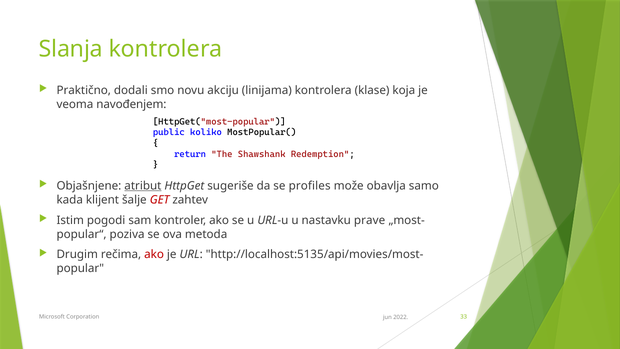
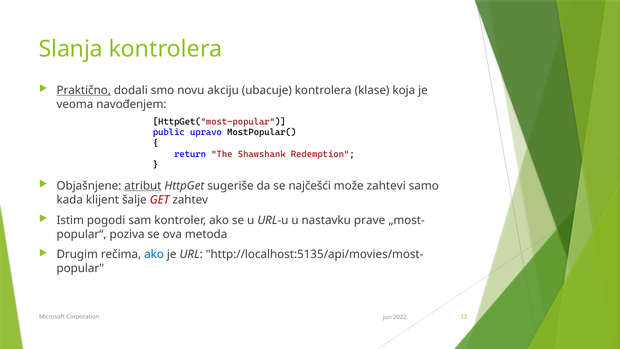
Praktično underline: none -> present (84, 90)
linijama: linijama -> ubacuje (267, 90)
koliko: koliko -> upravo (206, 132)
profiles: profiles -> najčešći (310, 186)
obavlja: obavlja -> zahtevi (386, 186)
ako colour: red -> blue (154, 254)
